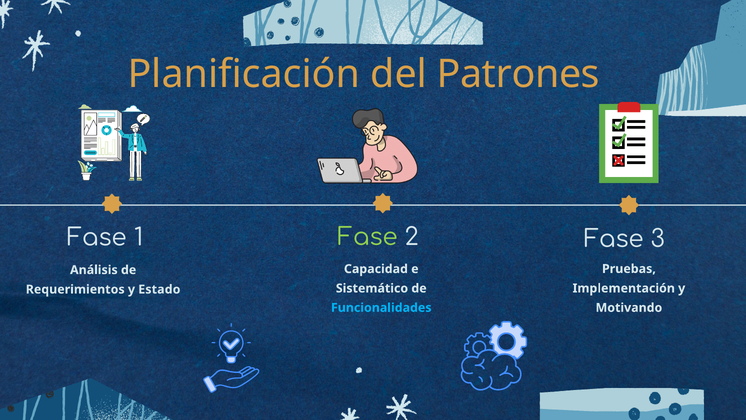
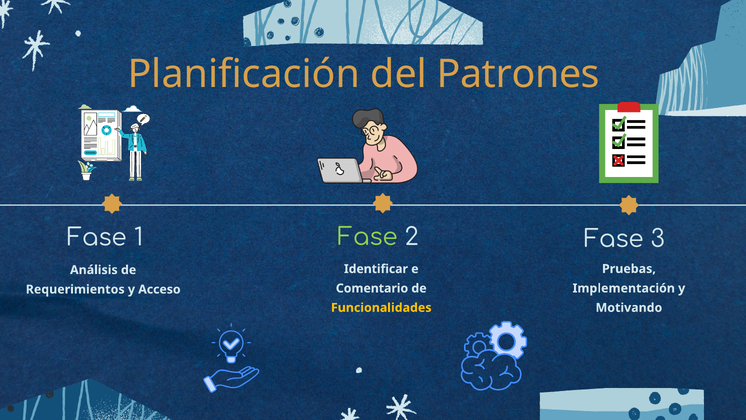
Capacidad: Capacidad -> Identificar (376, 269)
Sistemático: Sistemático -> Comentario (372, 288)
Estado: Estado -> Acceso (159, 289)
Funcionalidades colour: light blue -> yellow (381, 307)
